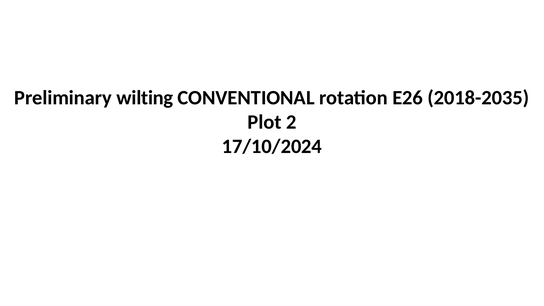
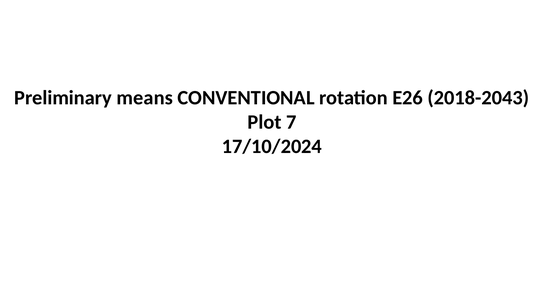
wilting: wilting -> means (145, 98)
2018-2035: 2018-2035 -> 2018-2043 (478, 98)
2: 2 -> 7 (291, 122)
